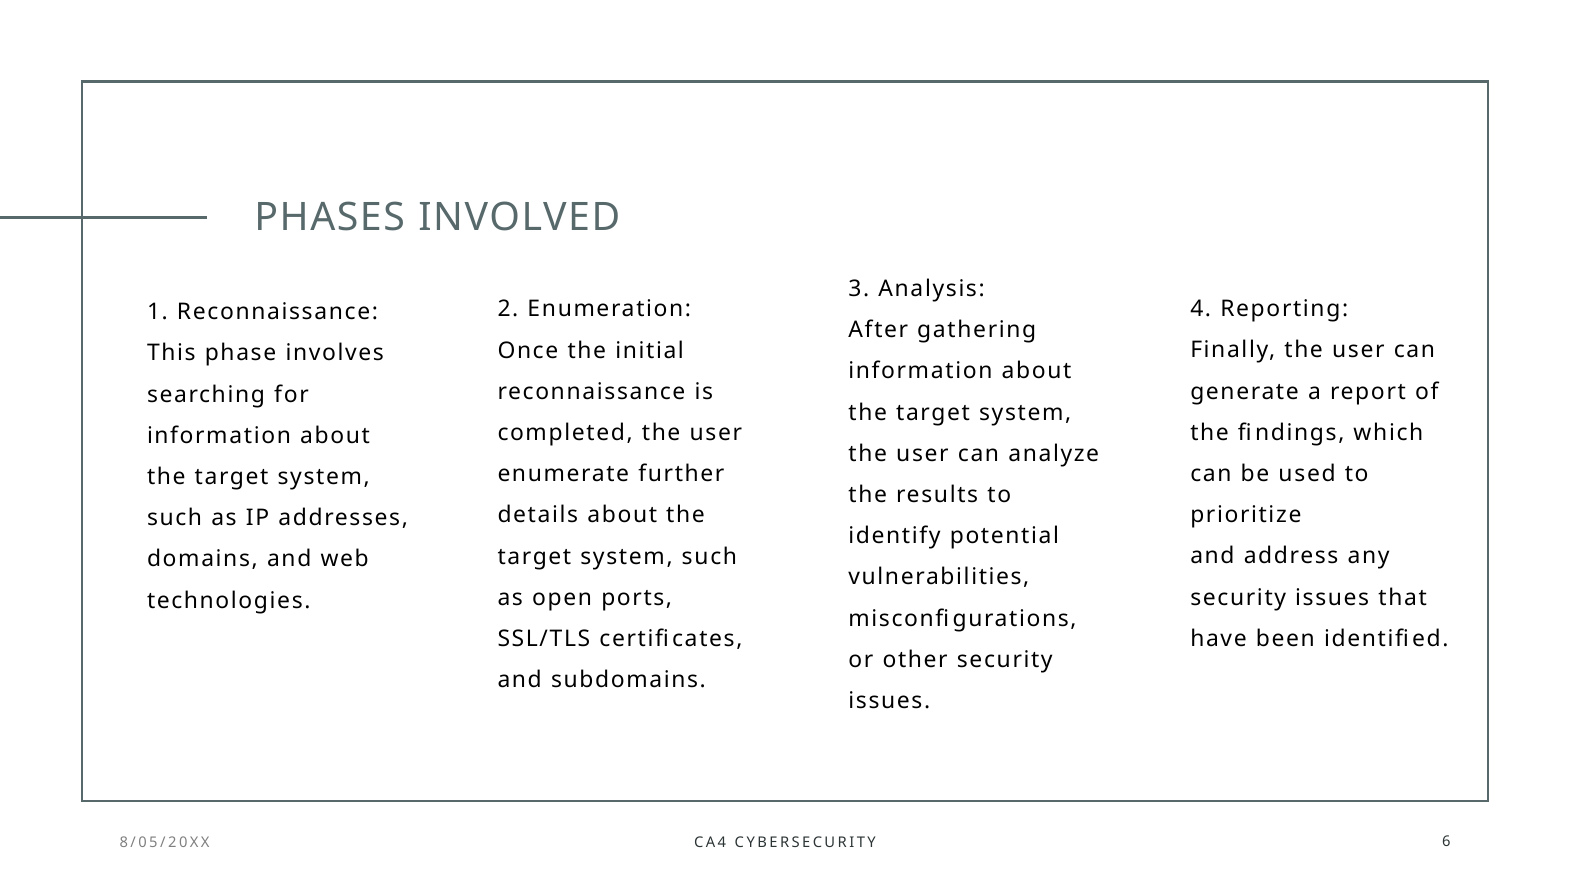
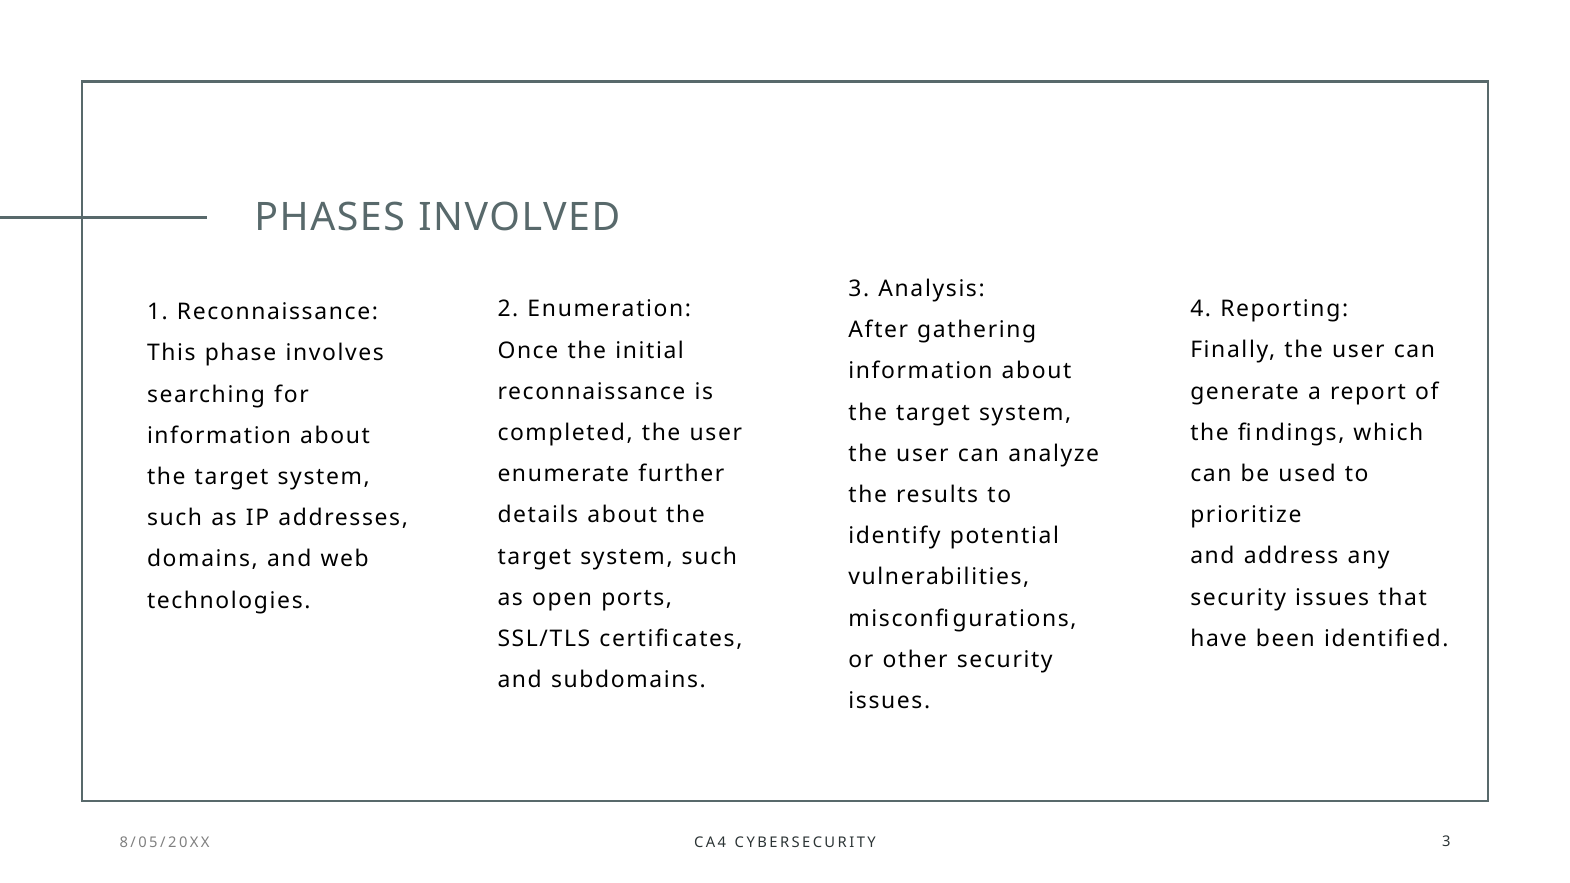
CYBERSECURITY 6: 6 -> 3 (1446, 842)
